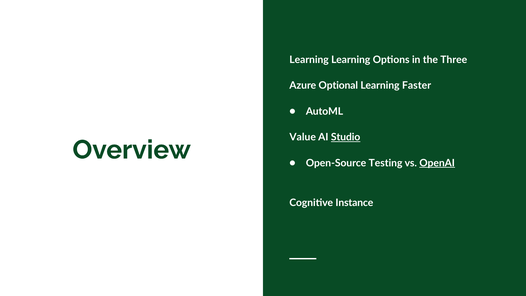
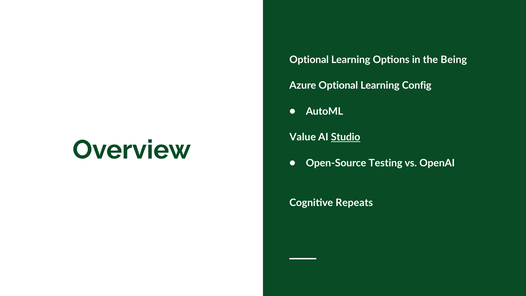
Learning: Learning -> Optional (309, 60)
Three: Three -> Being (454, 60)
Faster: Faster -> Config (417, 86)
OpenAI underline: present -> none (437, 163)
Instance: Instance -> Repeats (354, 203)
